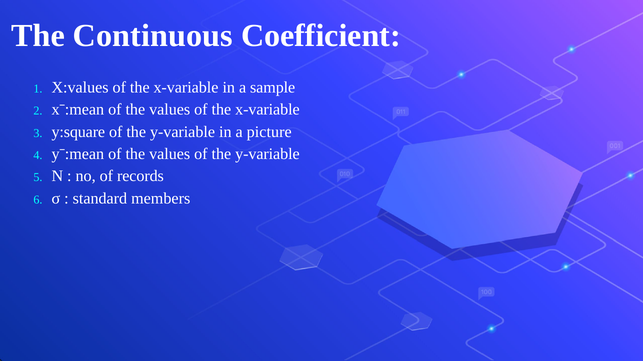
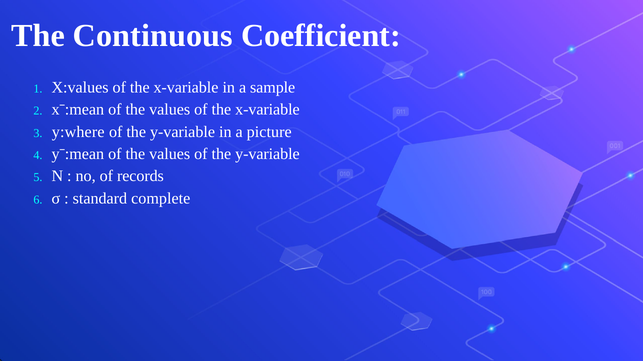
y:square: y:square -> y:where (78, 132)
members: members -> complete (161, 199)
